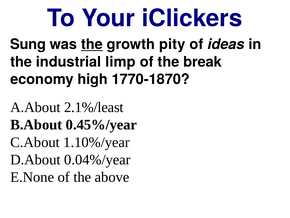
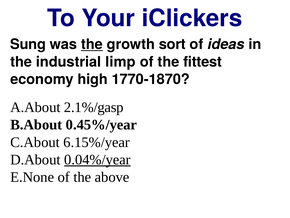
pity: pity -> sort (172, 44)
break: break -> fittest (203, 62)
2.1%/least: 2.1%/least -> 2.1%/gasp (94, 107)
1.10%/year: 1.10%/year -> 6.15%/year (97, 142)
0.04%/year underline: none -> present (97, 159)
